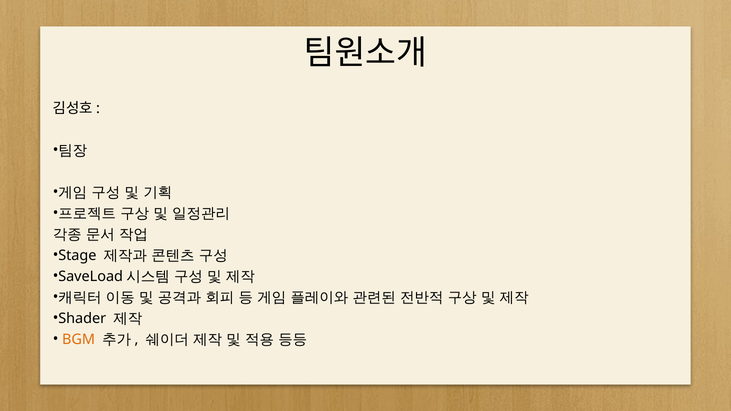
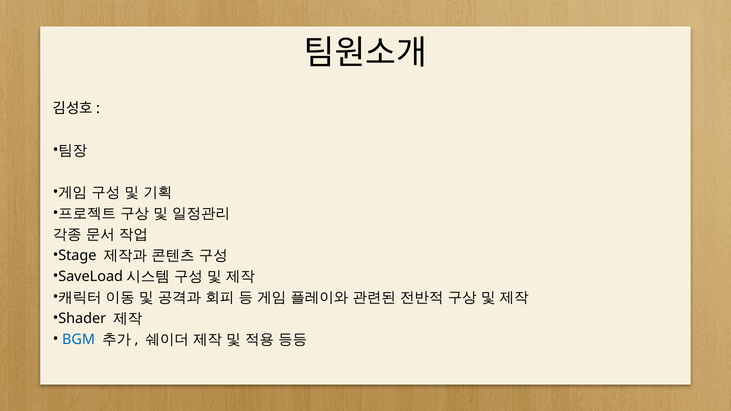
BGM colour: orange -> blue (79, 339)
